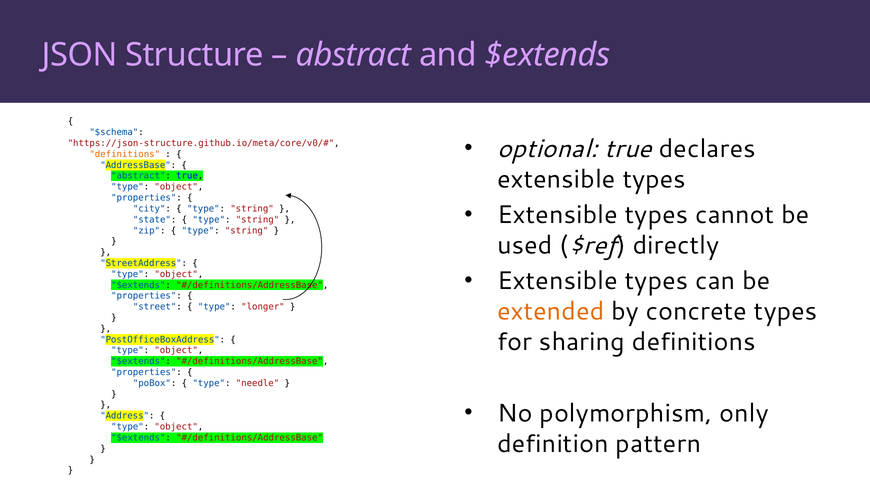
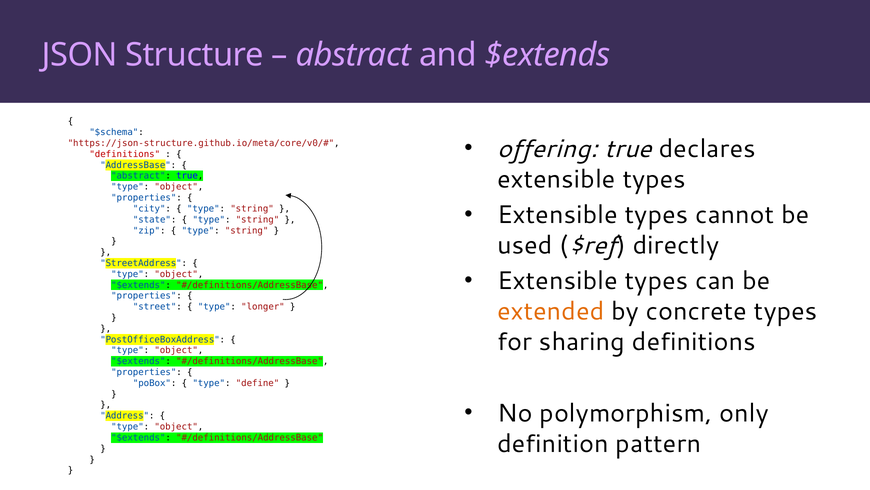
optional: optional -> offering (547, 149)
definitions colour: orange -> red (125, 154)
needle: needle -> define (258, 383)
